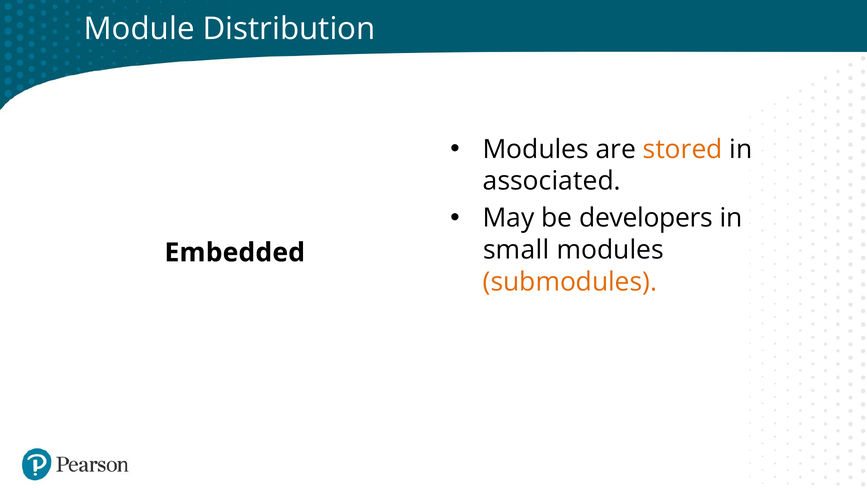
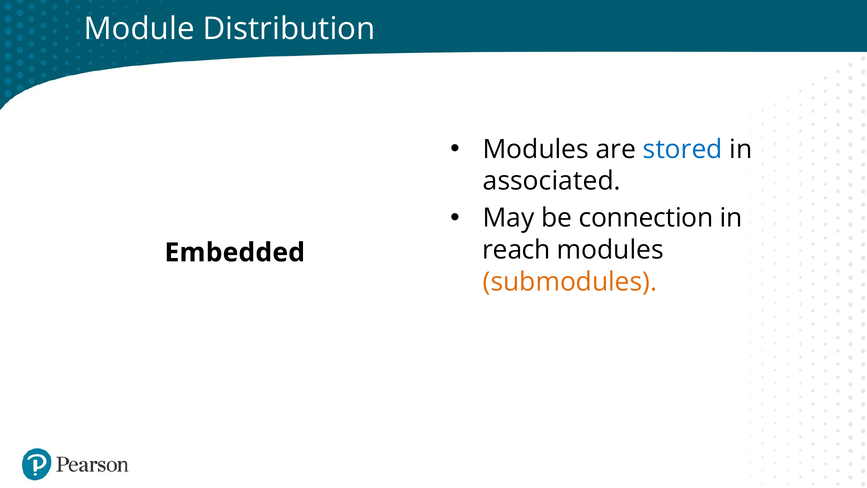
stored colour: orange -> blue (683, 149)
developers: developers -> connection (646, 218)
small: small -> reach (516, 250)
